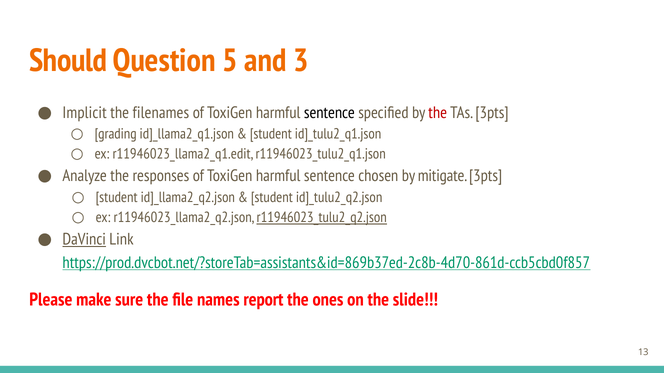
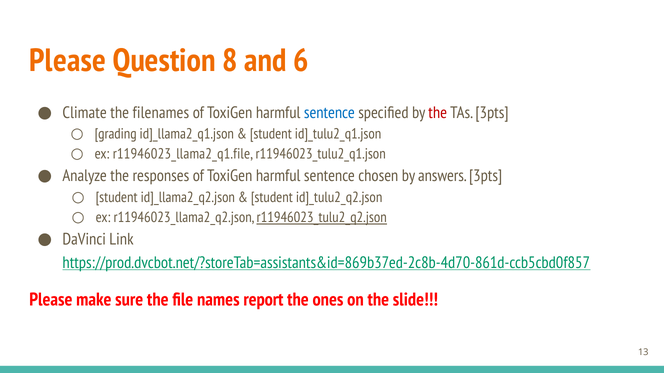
Should: Should -> Please (68, 61)
5: 5 -> 8 (230, 61)
3: 3 -> 6 (301, 61)
Implicit: Implicit -> Climate (85, 113)
sentence colour: black -> blue (329, 113)
r11946023_llama2_q1.edit: r11946023_llama2_q1.edit -> r11946023_llama2_q1.file (183, 154)
mitigate: mitigate -> answers (442, 176)
DaVinci underline: present -> none (84, 240)
